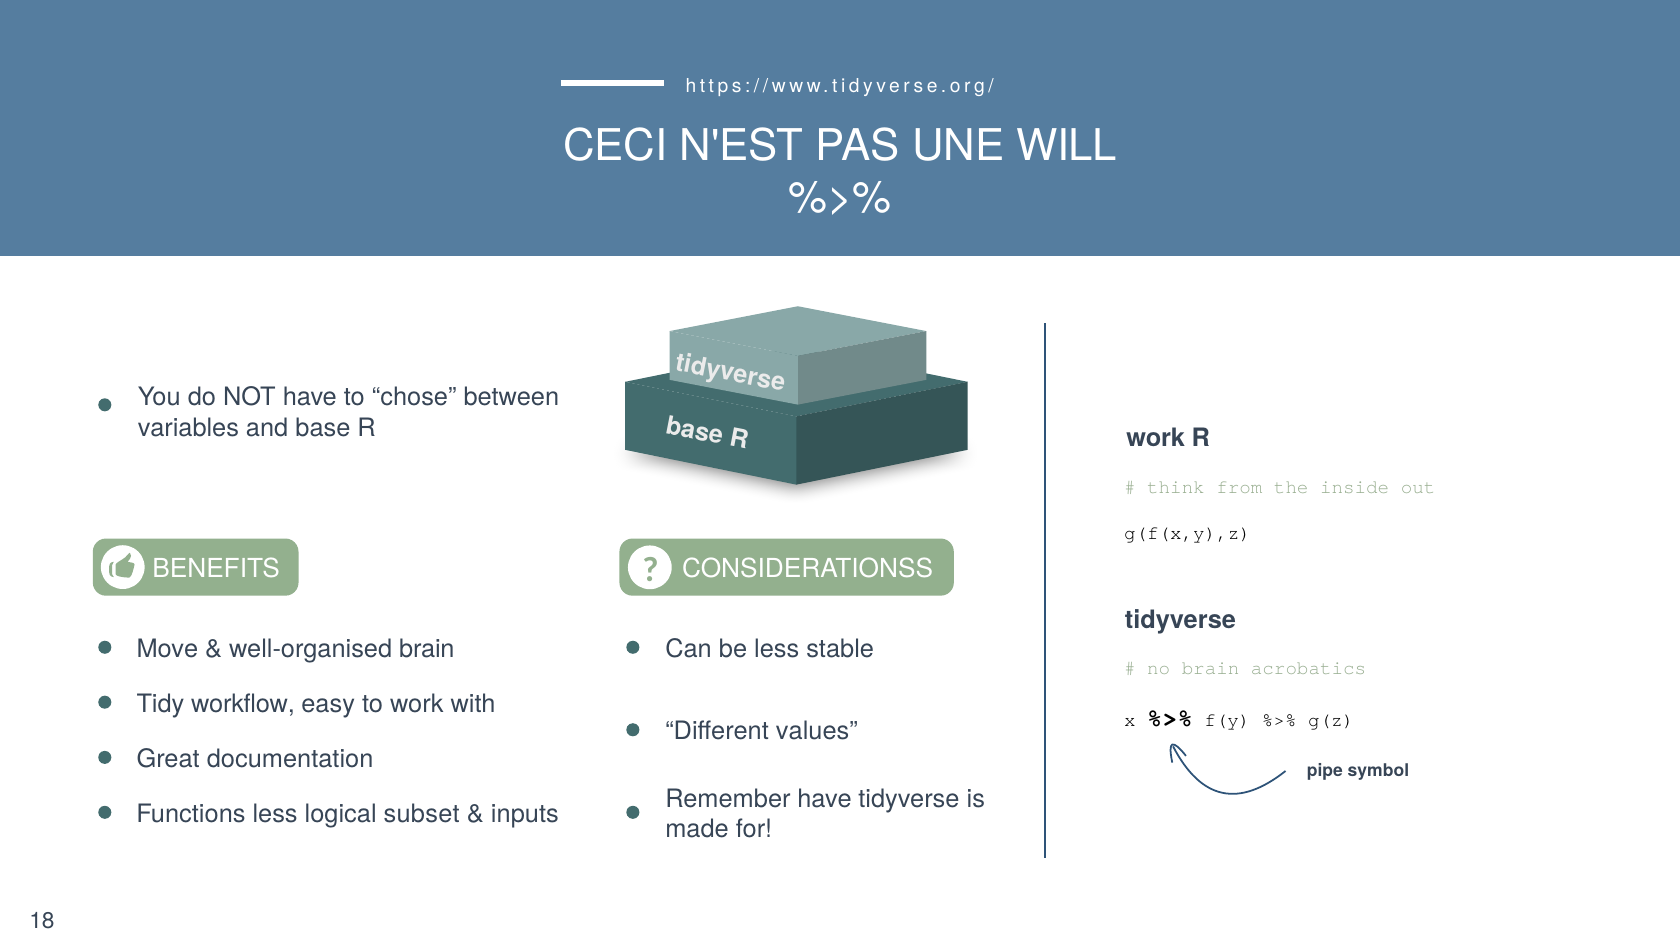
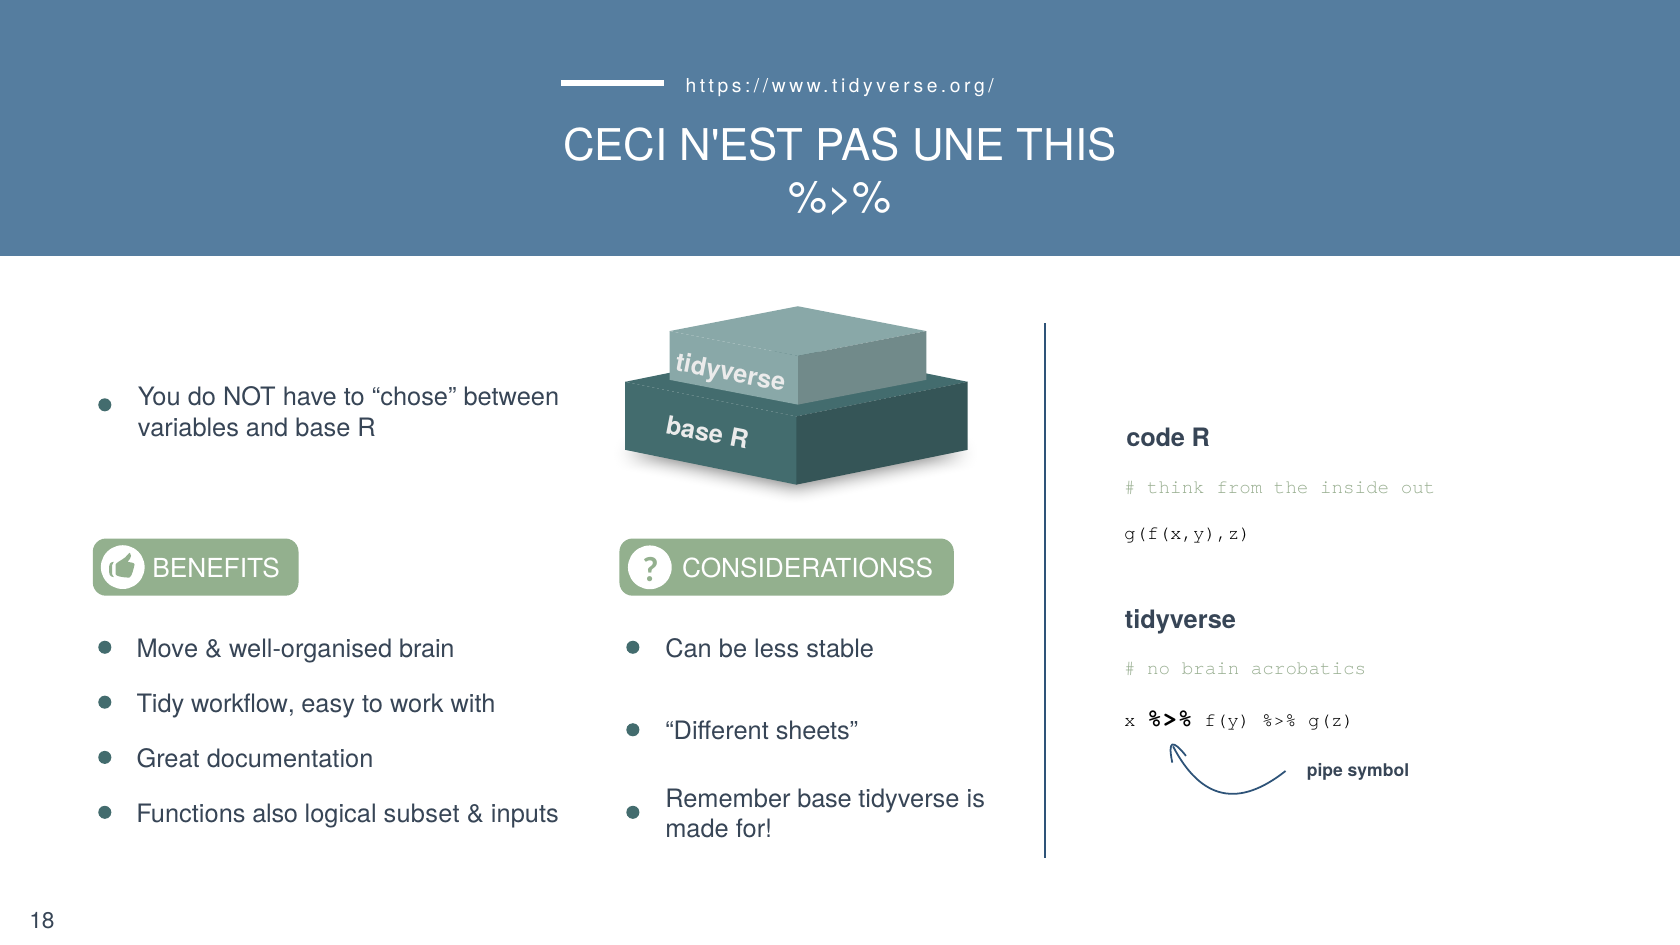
WILL: WILL -> THIS (1067, 146)
work: work -> code (1156, 439)
values: values -> sheets (817, 731)
Remember have: have -> base (825, 799)
Functions less: less -> also (275, 814)
